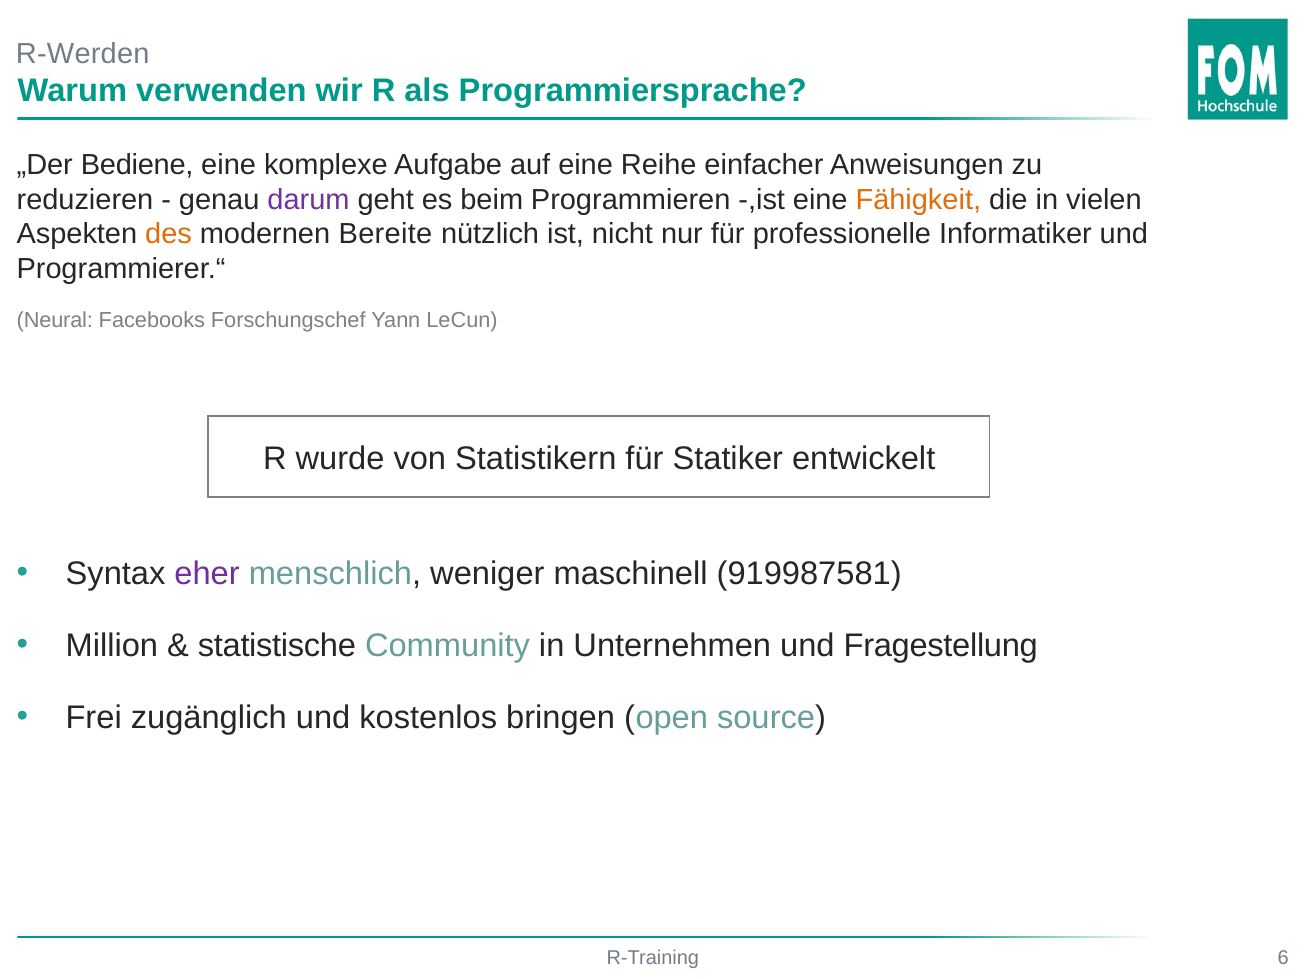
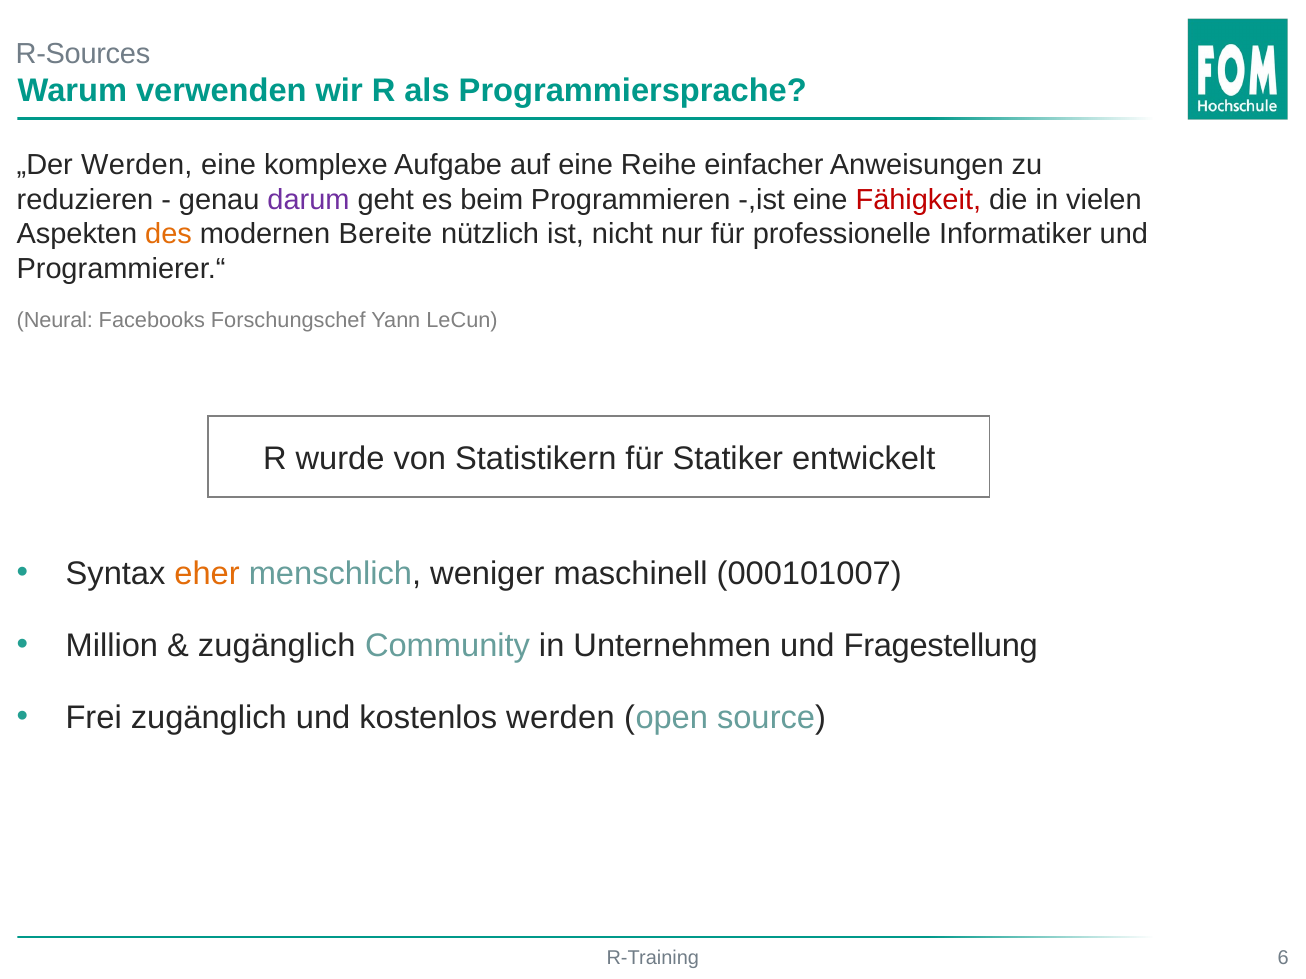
R-Werden: R-Werden -> R-Sources (83, 54)
„Der Bediene: Bediene -> Werden (137, 165)
Fähigkeit colour: orange -> red (918, 200)
eher colour: purple -> orange (207, 574)
919987581: 919987581 -> 000101007 (809, 574)
statistische: statistische -> zugänglich (277, 646)
kostenlos bringen: bringen -> werden (560, 718)
